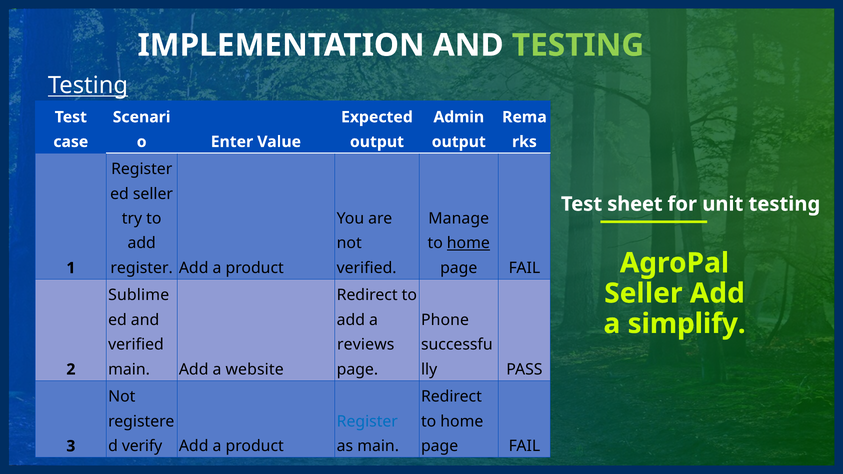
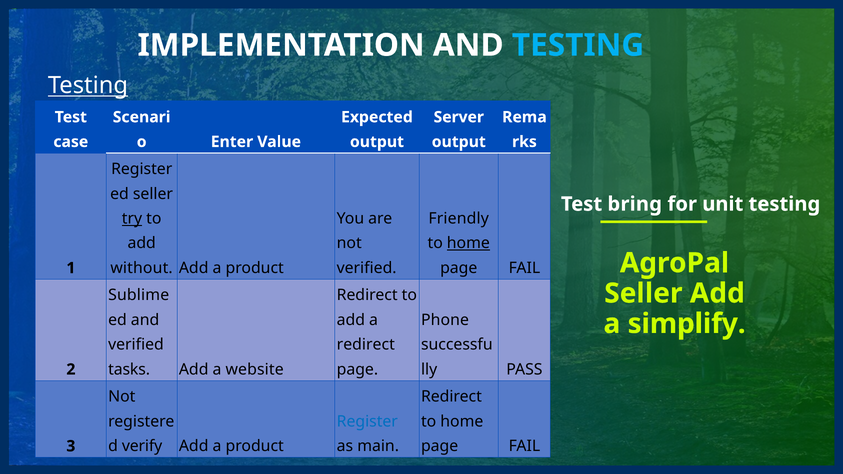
TESTING colour: light green -> light blue (578, 45)
Admin: Admin -> Server (459, 117)
sheet: sheet -> bring (635, 204)
try underline: none -> present (132, 219)
Manage: Manage -> Friendly (459, 219)
register: register -> without (142, 268)
reviews: reviews -> redirect (366, 345)
main: main -> tasks (129, 370)
